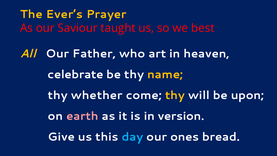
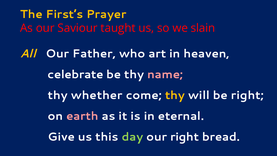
Ever’s: Ever’s -> First’s (64, 14)
best: best -> slain (203, 28)
name colour: yellow -> pink (165, 74)
be upon: upon -> right (247, 95)
version: version -> eternal (181, 116)
day colour: light blue -> light green (132, 137)
our ones: ones -> right (185, 137)
